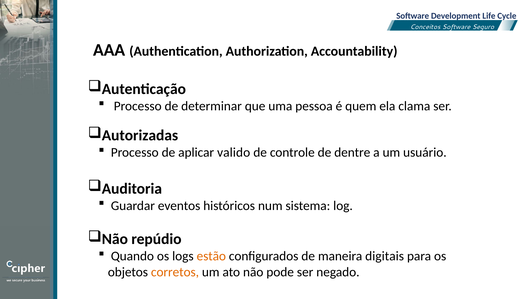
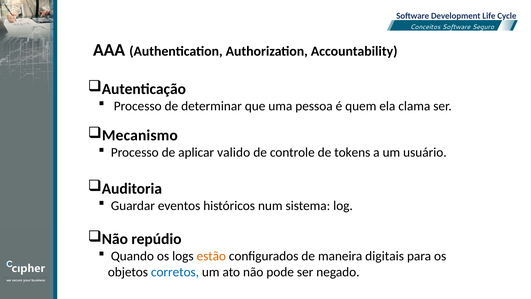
Autorizadas: Autorizadas -> Mecanismo (140, 135)
dentre: dentre -> tokens (352, 152)
corretos colour: orange -> blue (175, 272)
